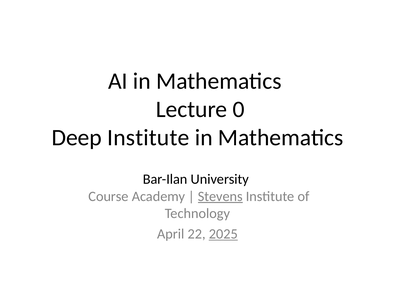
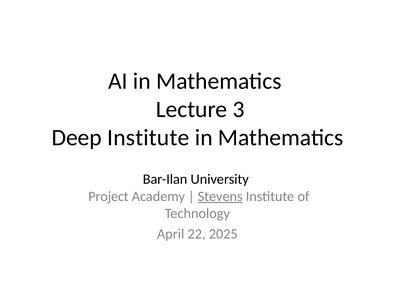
0: 0 -> 3 (238, 109)
Course: Course -> Project (109, 197)
2025 underline: present -> none (223, 234)
